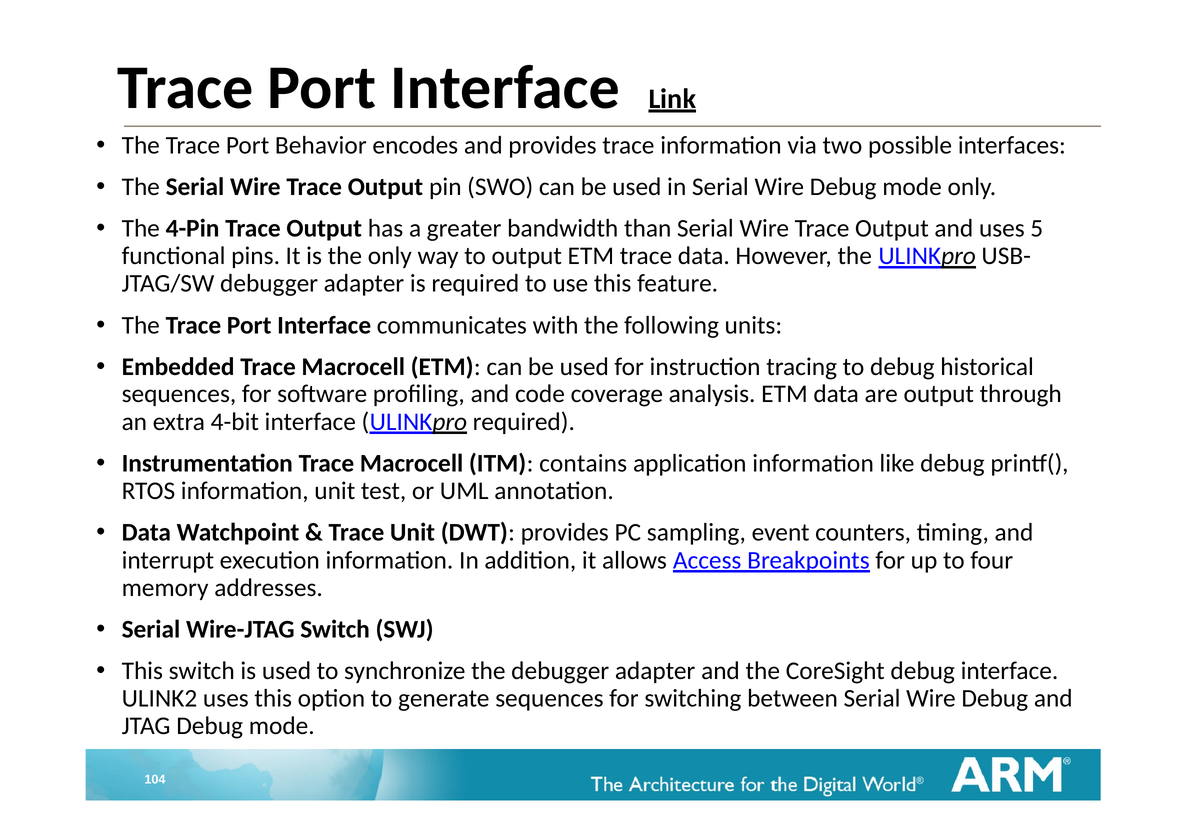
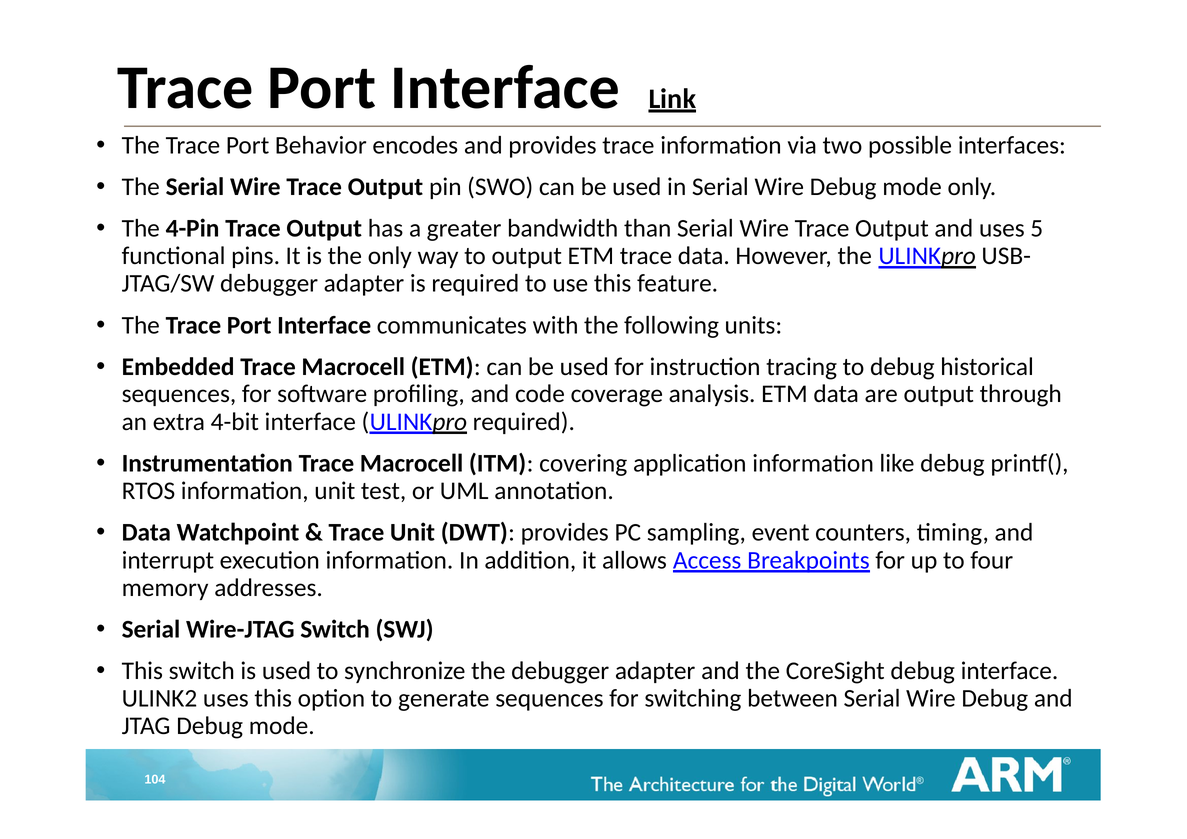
contains: contains -> covering (583, 463)
